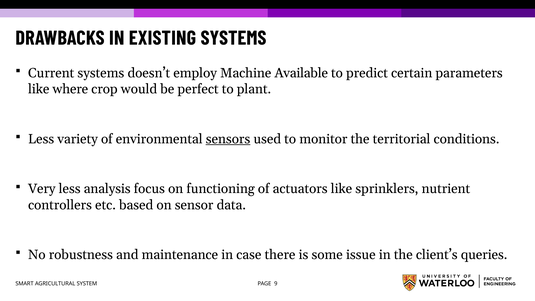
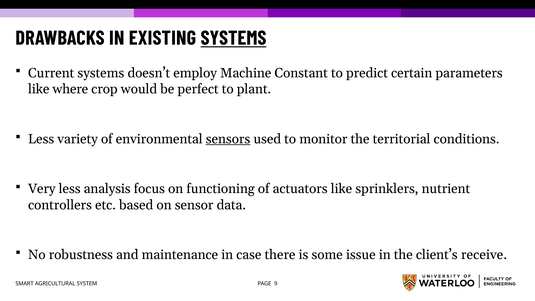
SYSTEMS underline: none -> present (234, 38)
Available: Available -> Constant (301, 73)
queries: queries -> receive (484, 255)
